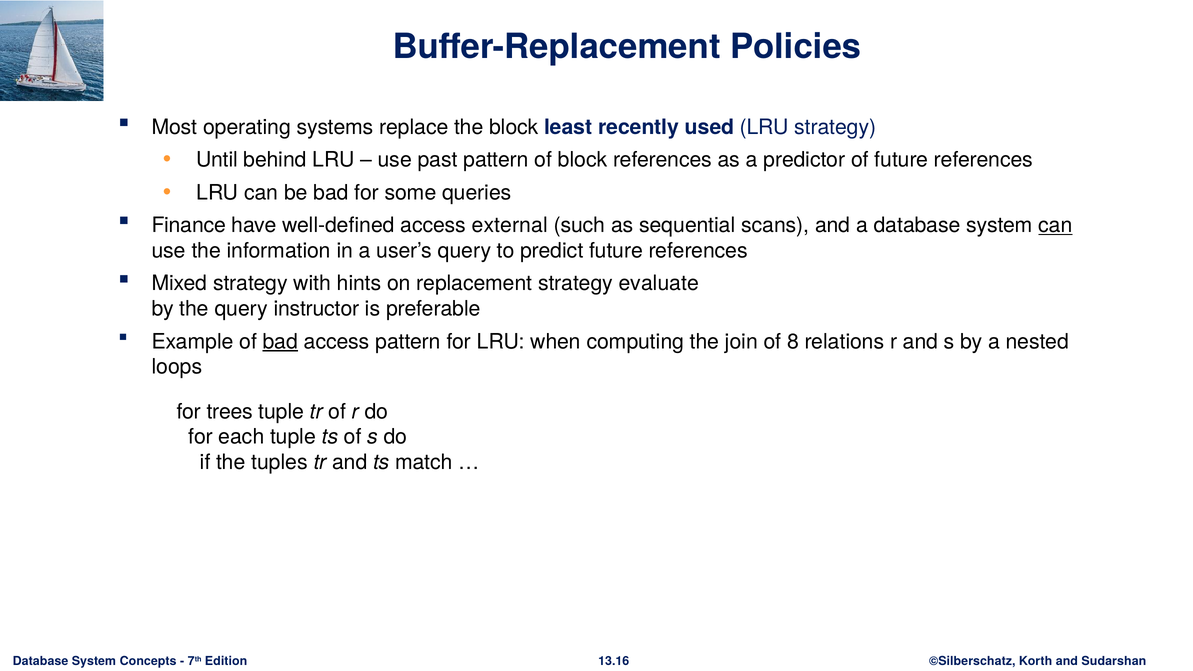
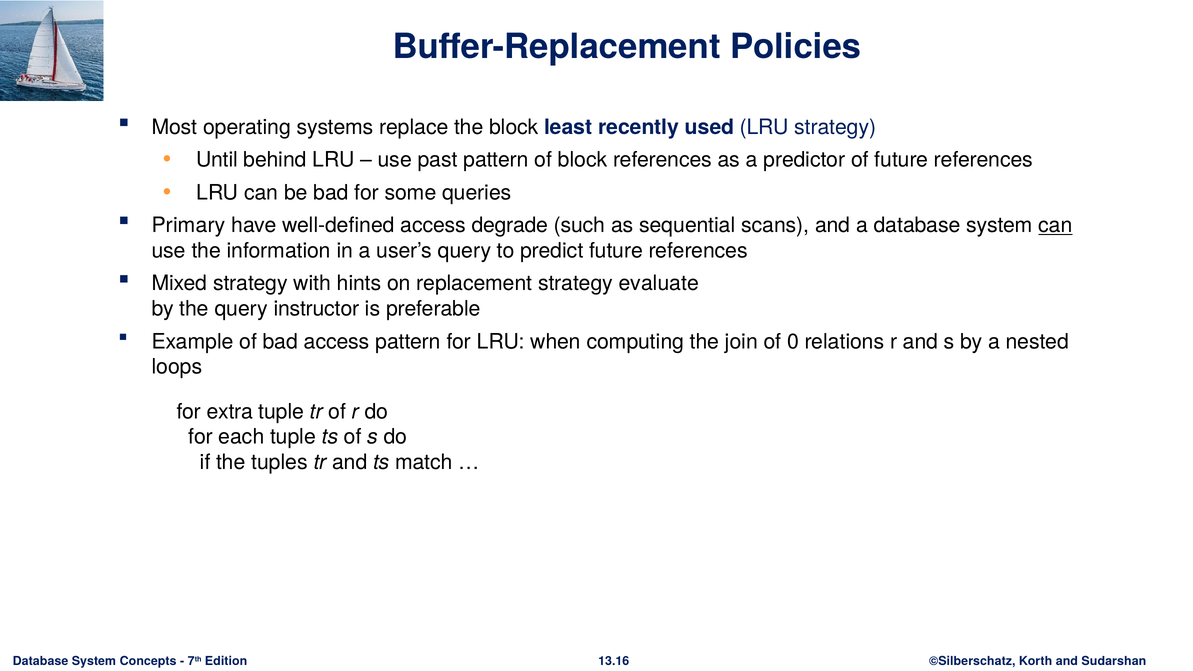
Finance: Finance -> Primary (189, 225)
external: external -> degrade (510, 225)
bad underline: present -> none (280, 342)
8: 8 -> 0 (793, 342)
trees: trees -> extra (230, 412)
